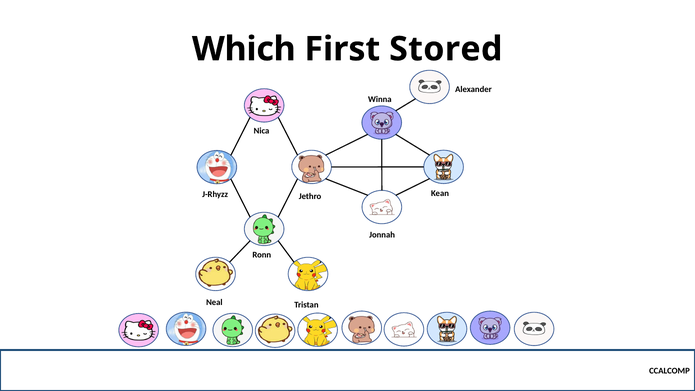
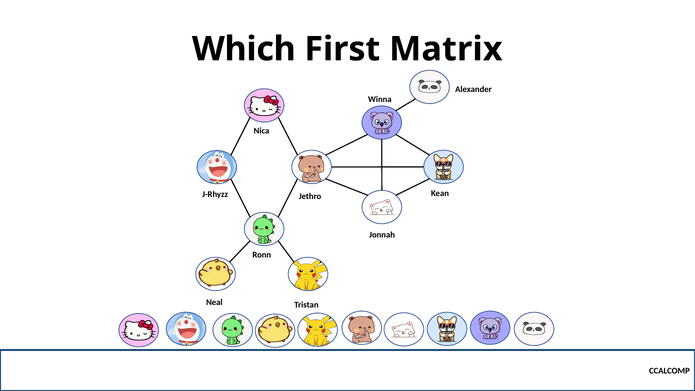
Stored: Stored -> Matrix (446, 49)
